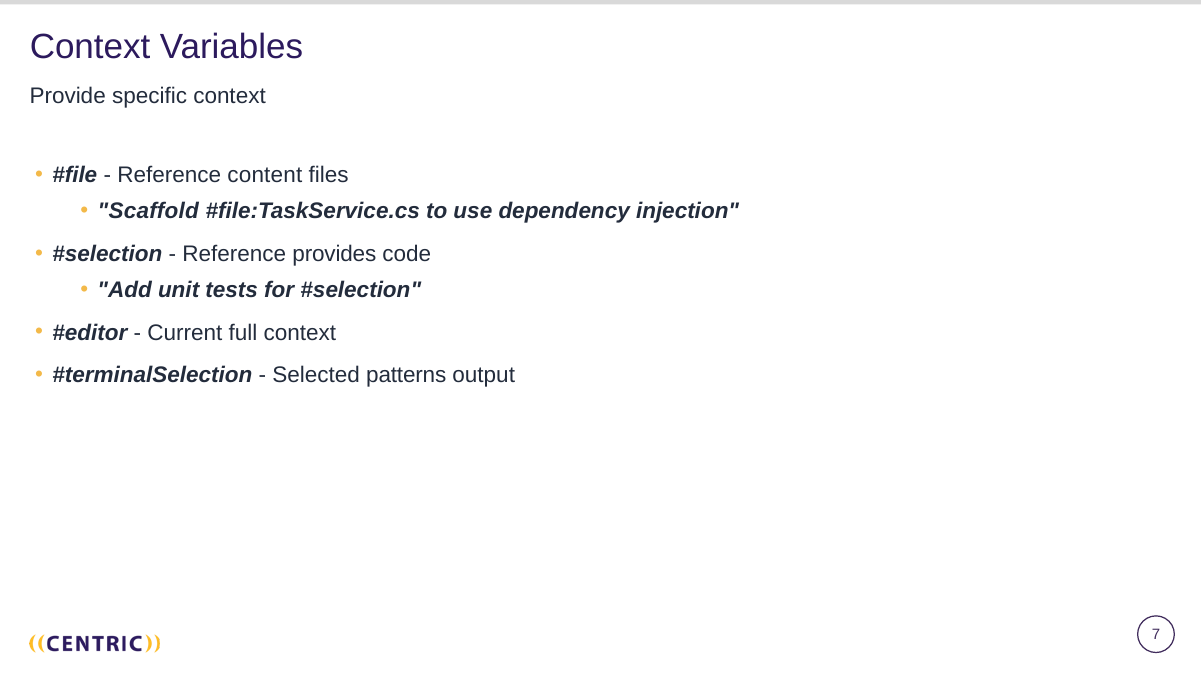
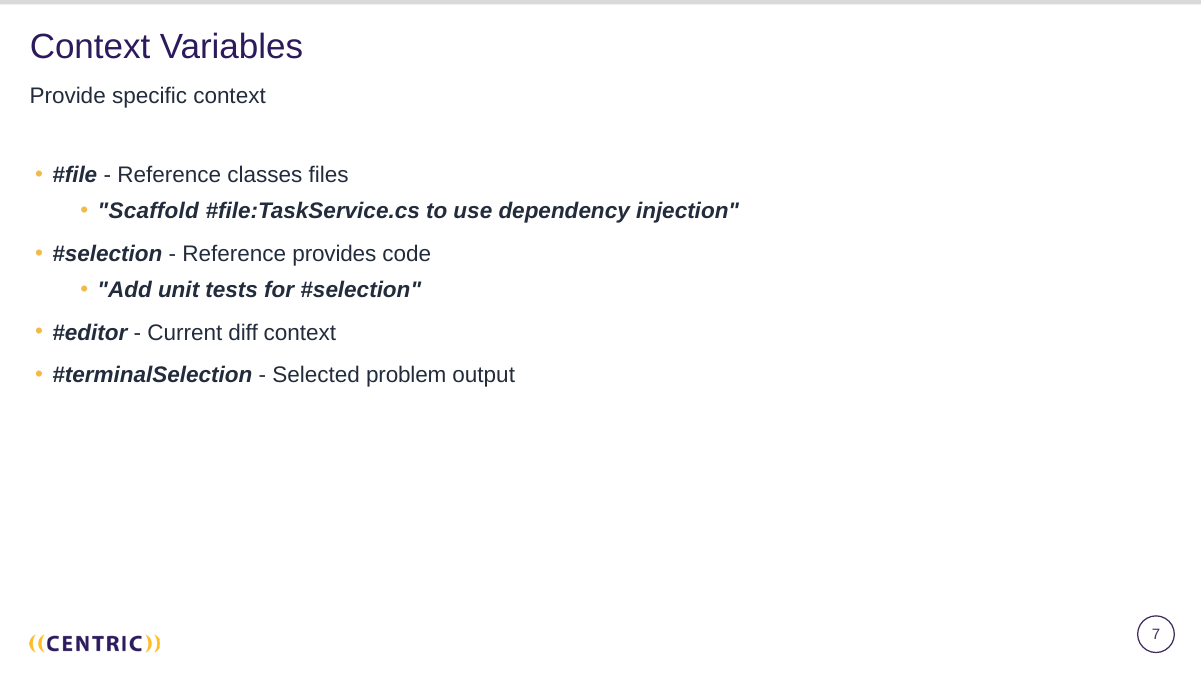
content: content -> classes (265, 175)
full: full -> diff (243, 333)
patterns: patterns -> problem (406, 376)
